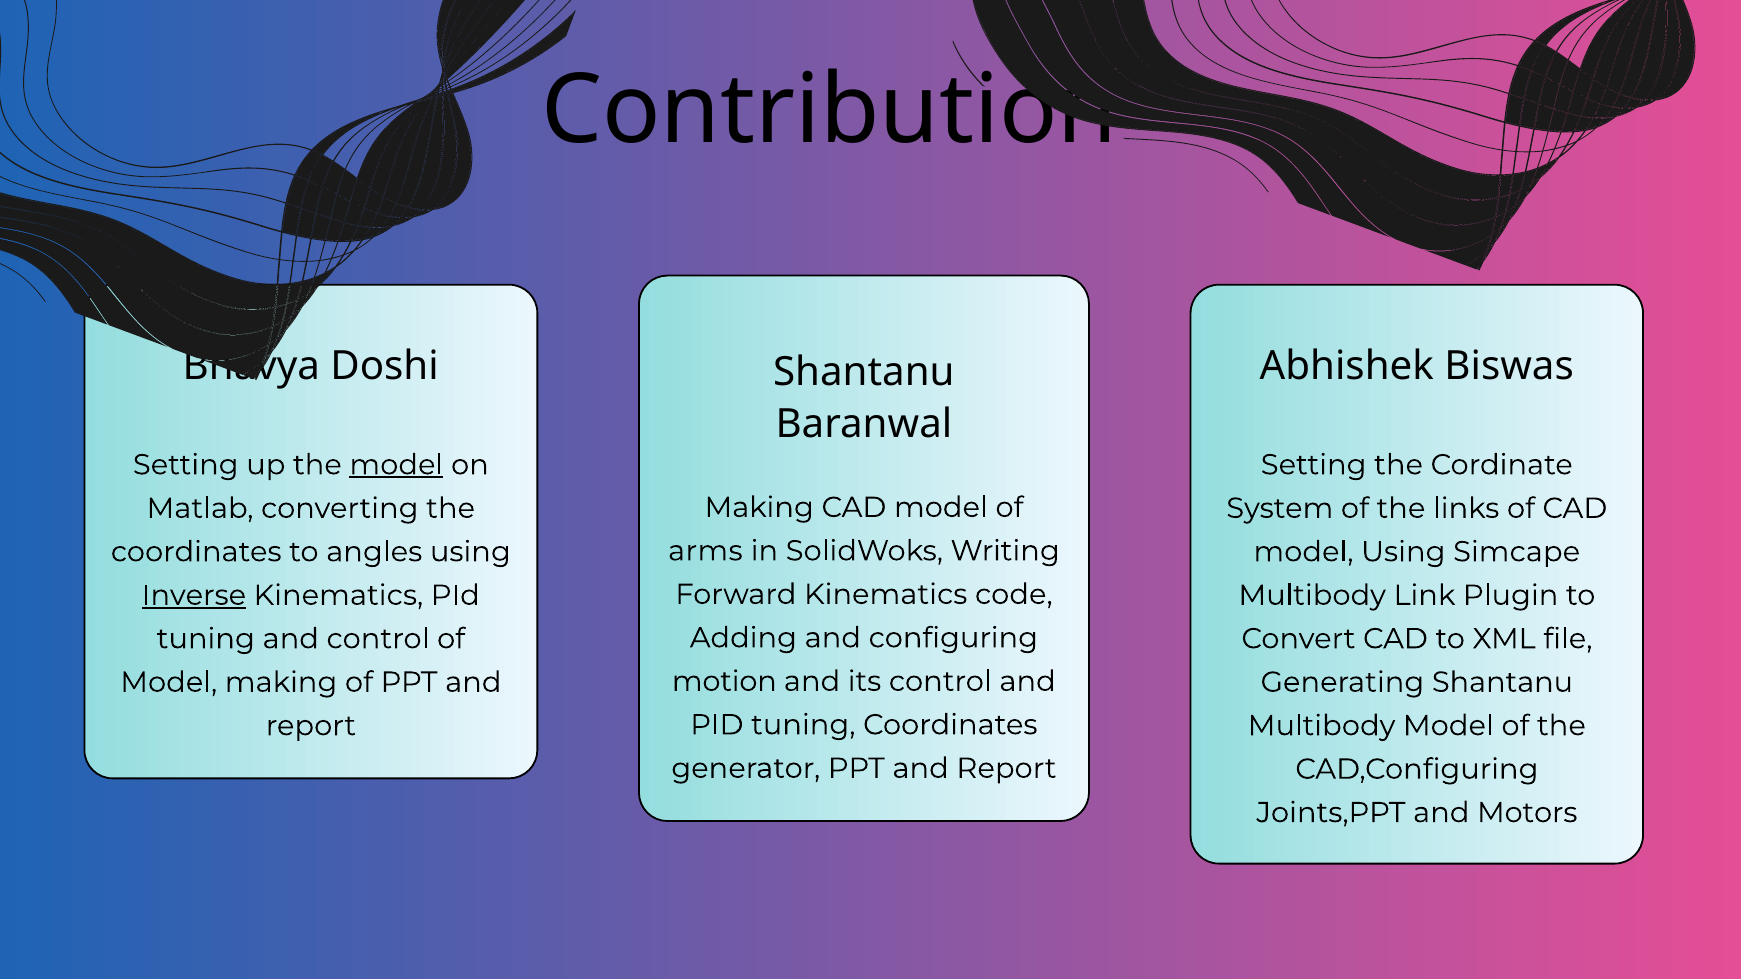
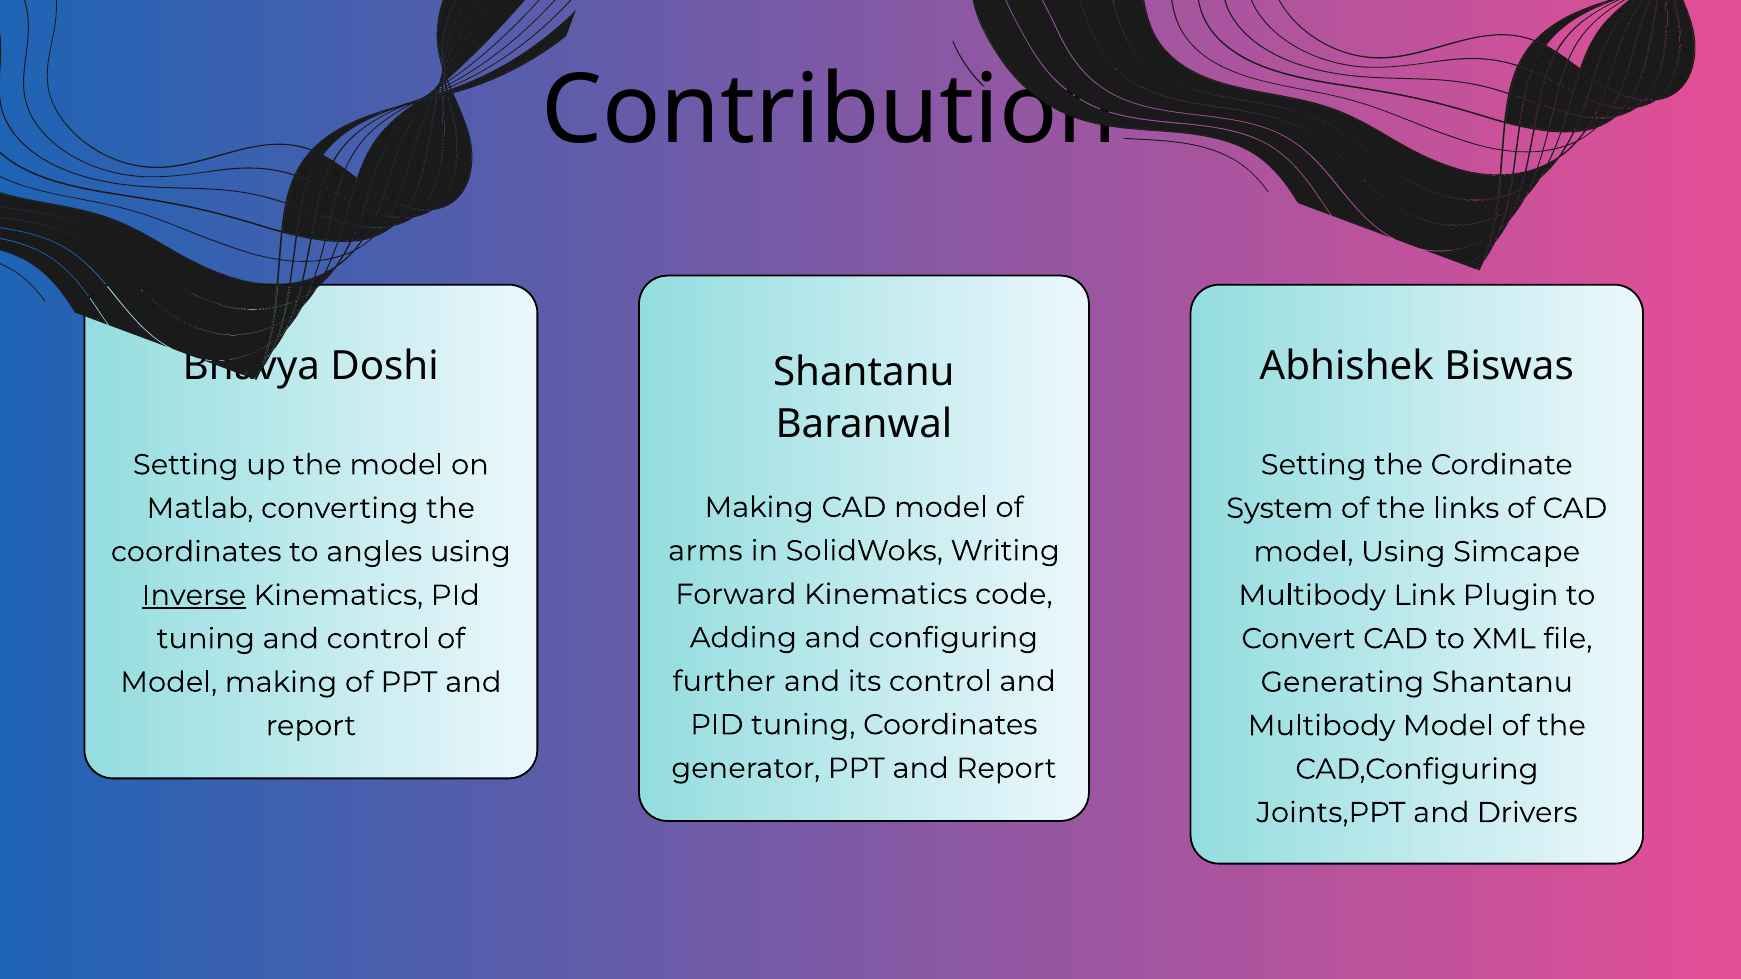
model underline: present -> none (396, 465)
motion: motion -> further (724, 682)
Motors: Motors -> Drivers (1527, 813)
